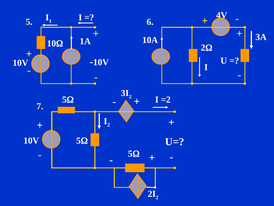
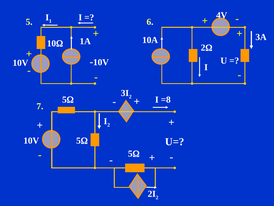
=2: =2 -> =8 (166, 99)
